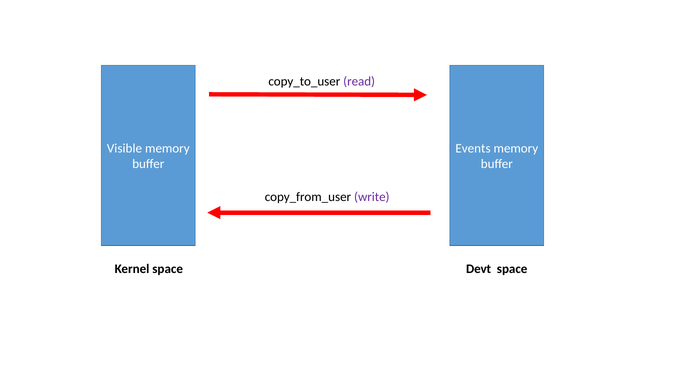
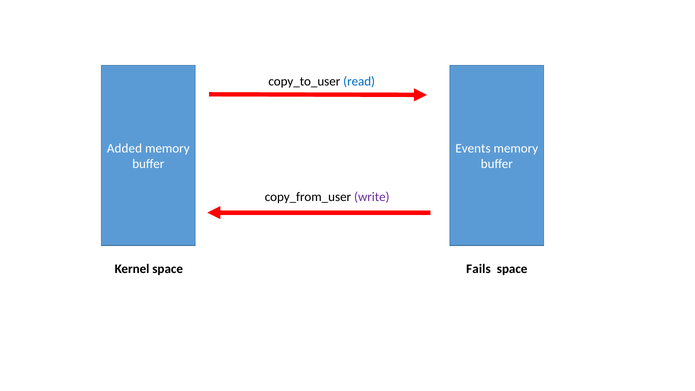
read colour: purple -> blue (359, 82)
Visible: Visible -> Added (124, 148)
Devt: Devt -> Fails (478, 269)
